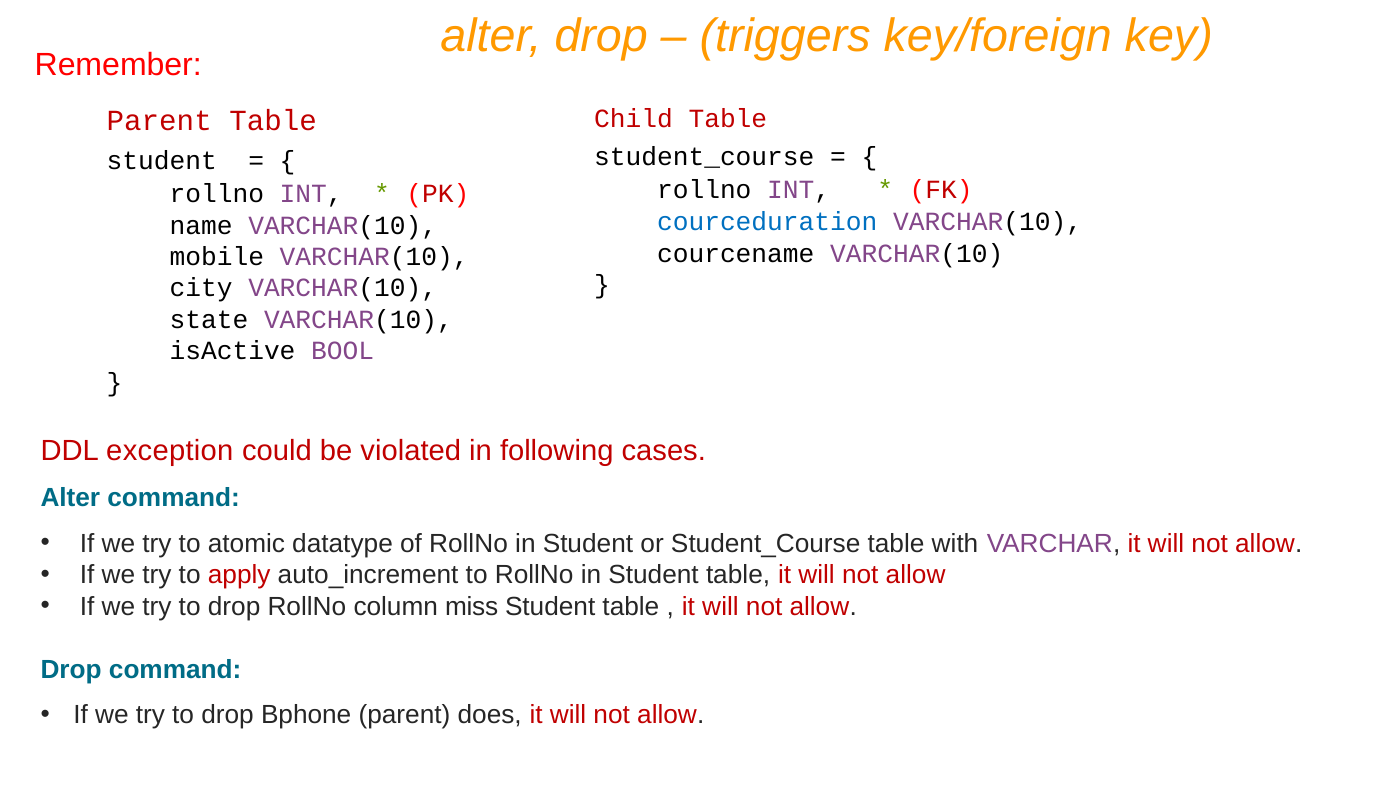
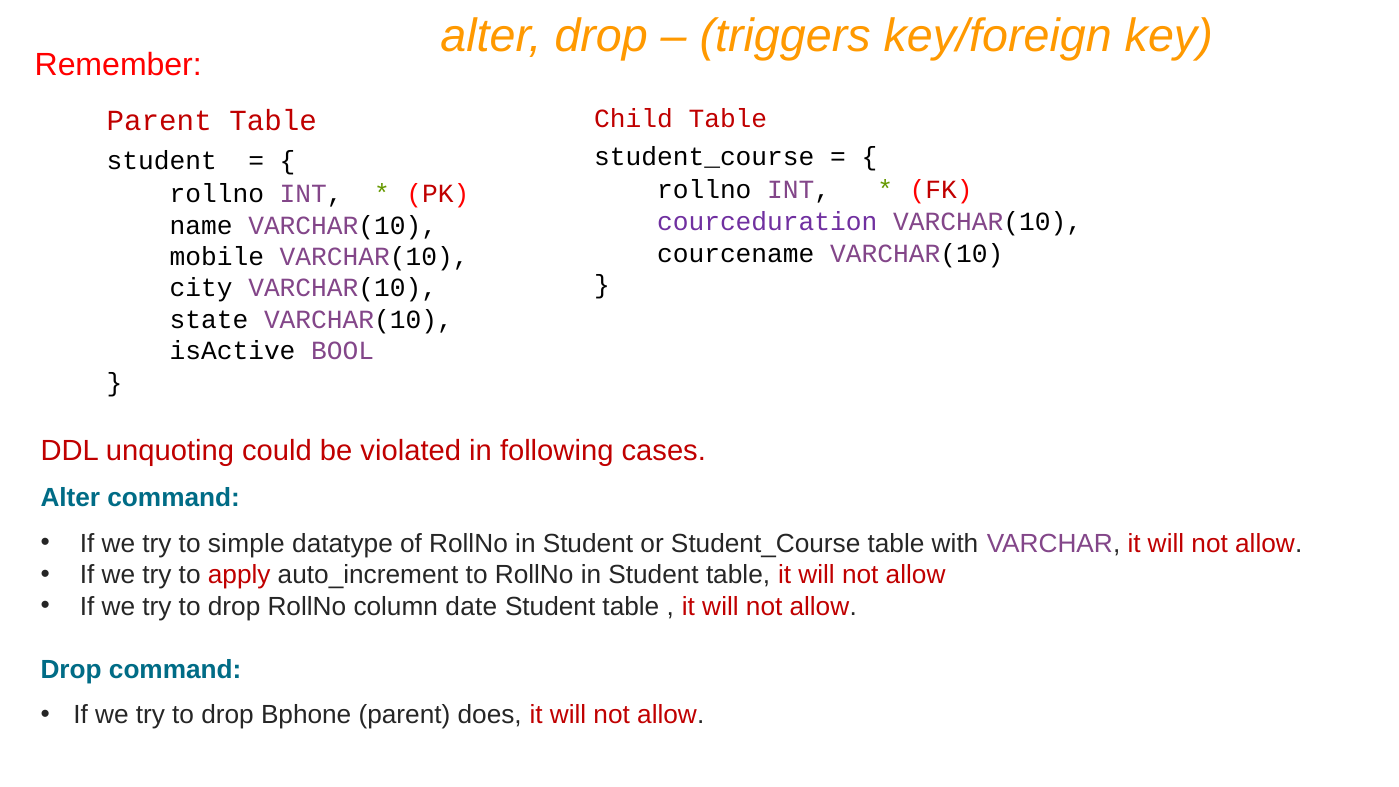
courceduration colour: blue -> purple (767, 222)
exception: exception -> unquoting (170, 451)
atomic: atomic -> simple (246, 544)
miss: miss -> date (471, 607)
